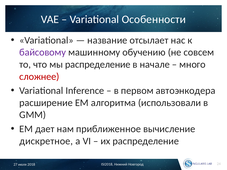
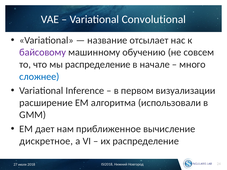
Особенности: Особенности -> Convolutional (154, 19)
сложнее colour: red -> blue (39, 77)
автоэнкодера: автоэнкодера -> визуализации (186, 91)
